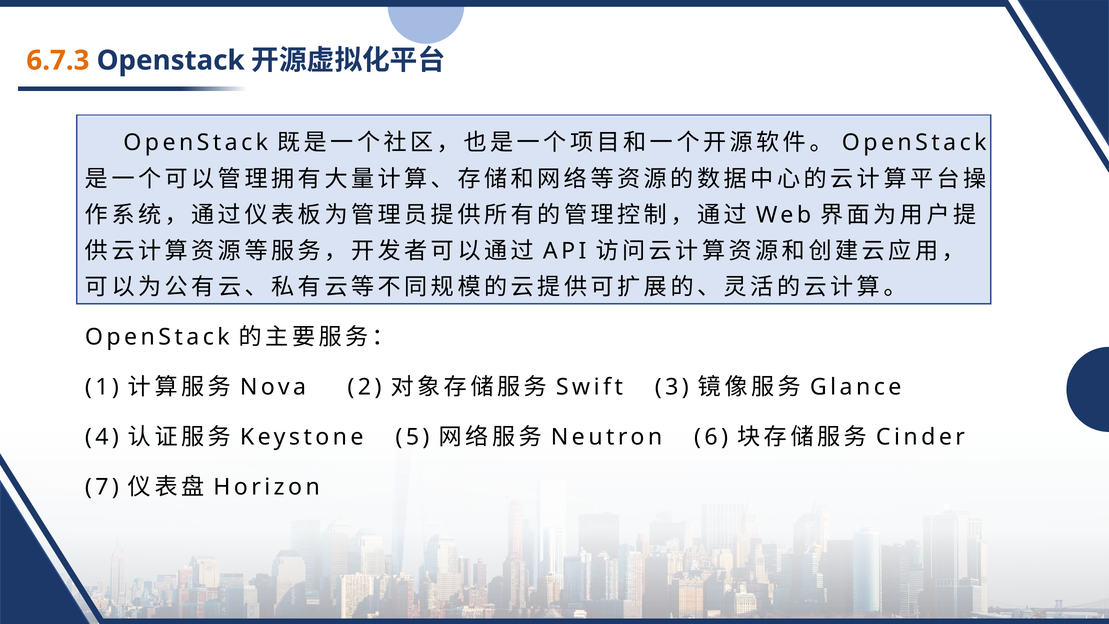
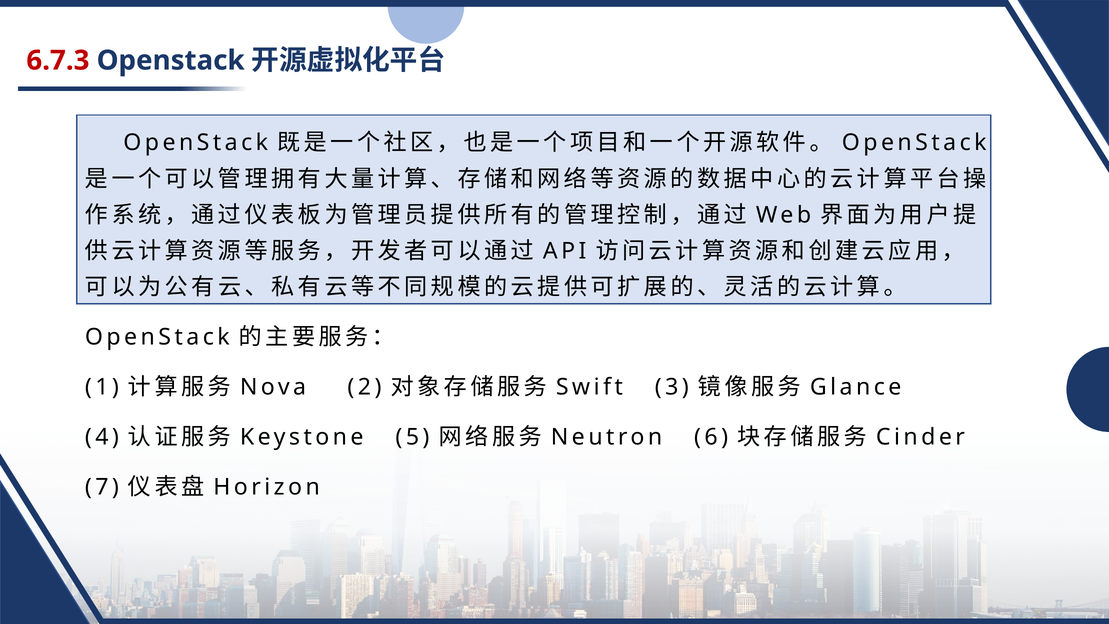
6.7.3 colour: orange -> red (58, 60)
